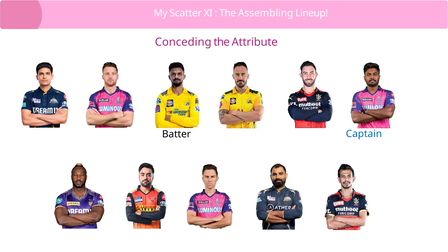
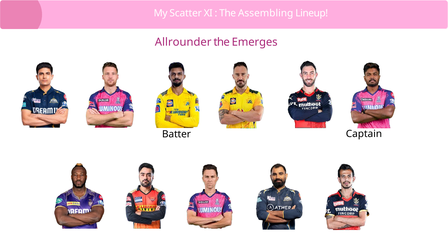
Conceding: Conceding -> Allrounder (183, 42)
Attribute: Attribute -> Emerges (255, 42)
Captain colour: blue -> black (364, 134)
